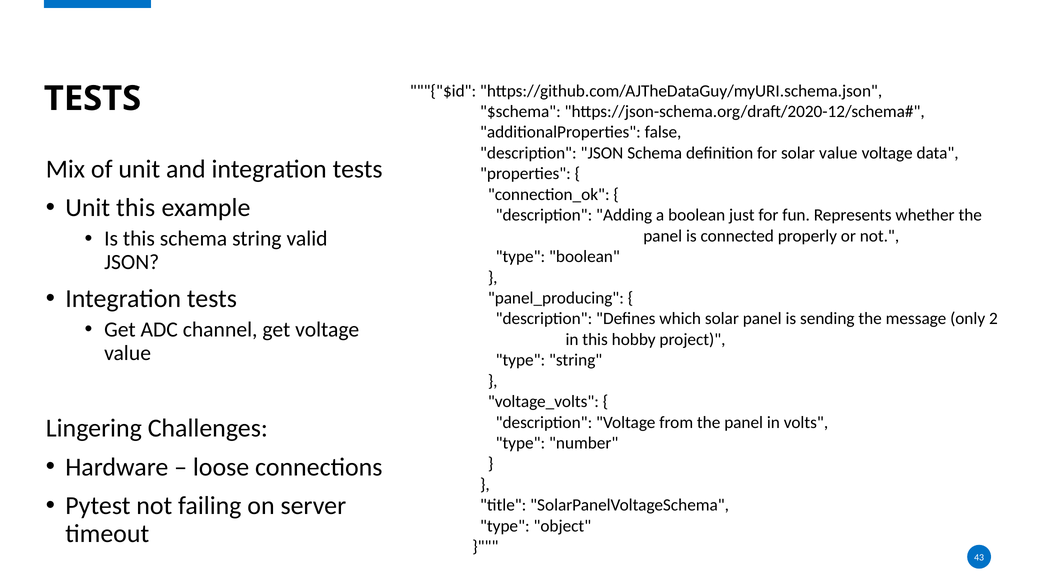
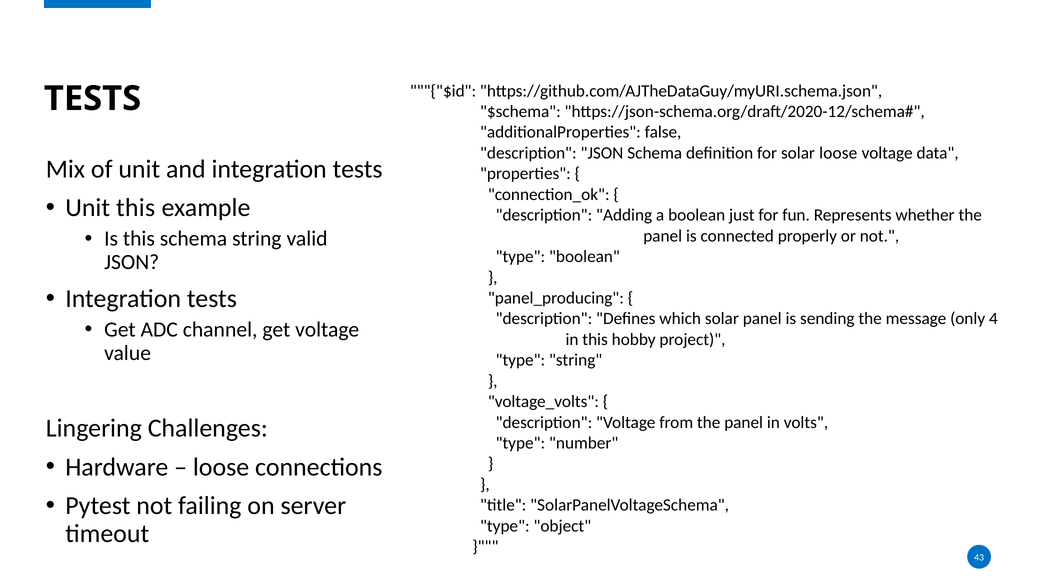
solar value: value -> loose (838, 153)
2: 2 -> 4 (993, 319)
